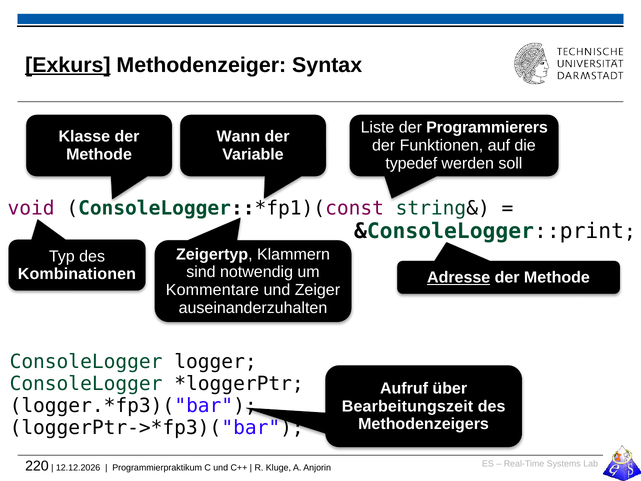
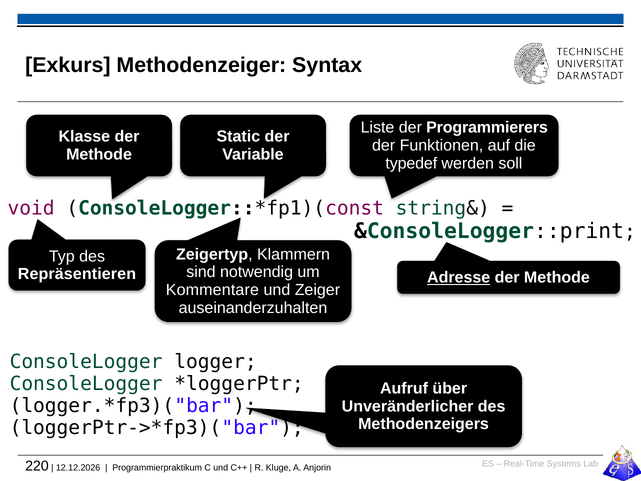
Exkurs underline: present -> none (68, 65)
Wann: Wann -> Static (238, 137)
Kombinationen: Kombinationen -> Repräsentieren (77, 274)
Bearbeitungszeit: Bearbeitungszeit -> Unveränderlicher (408, 406)
